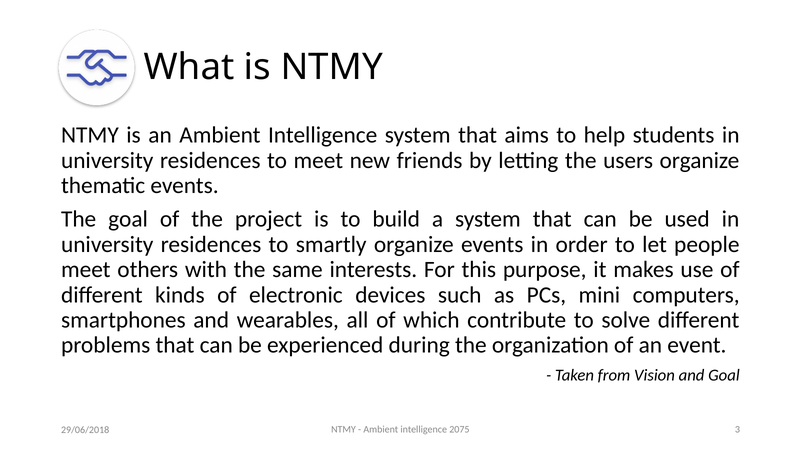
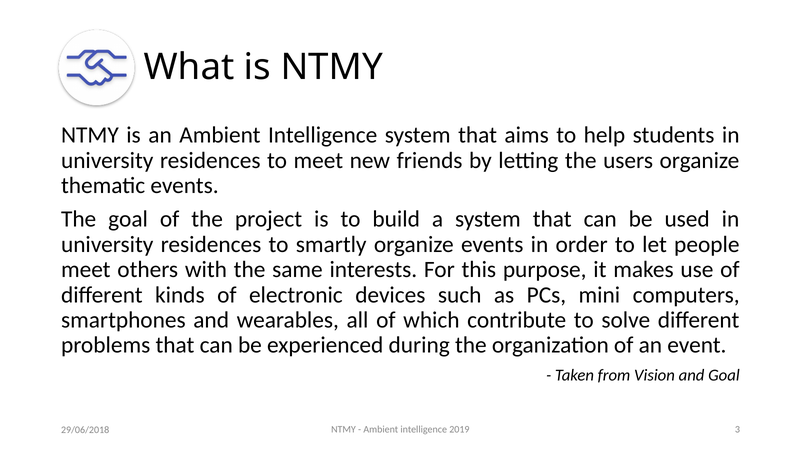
2075: 2075 -> 2019 (459, 430)
